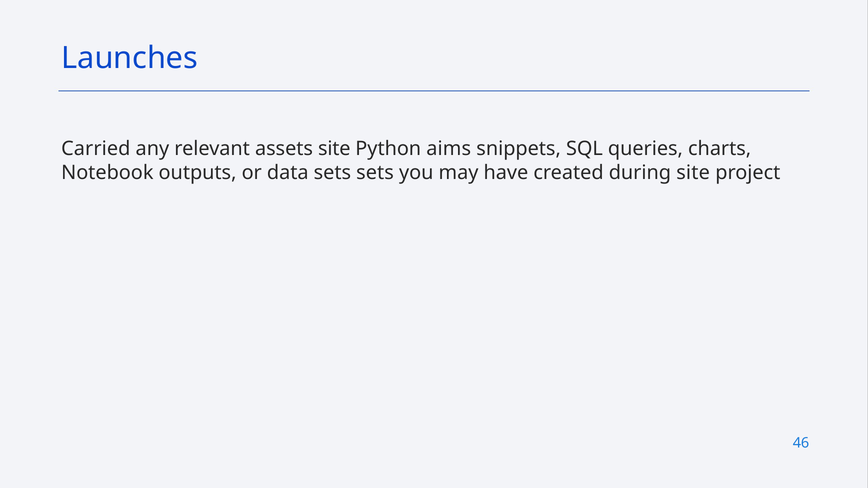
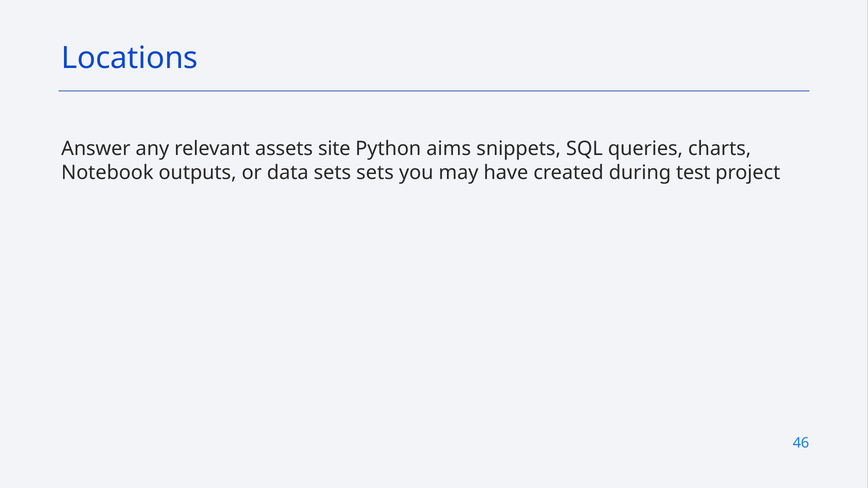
Launches: Launches -> Locations (130, 58)
Carried: Carried -> Answer (96, 149)
during site: site -> test (693, 173)
